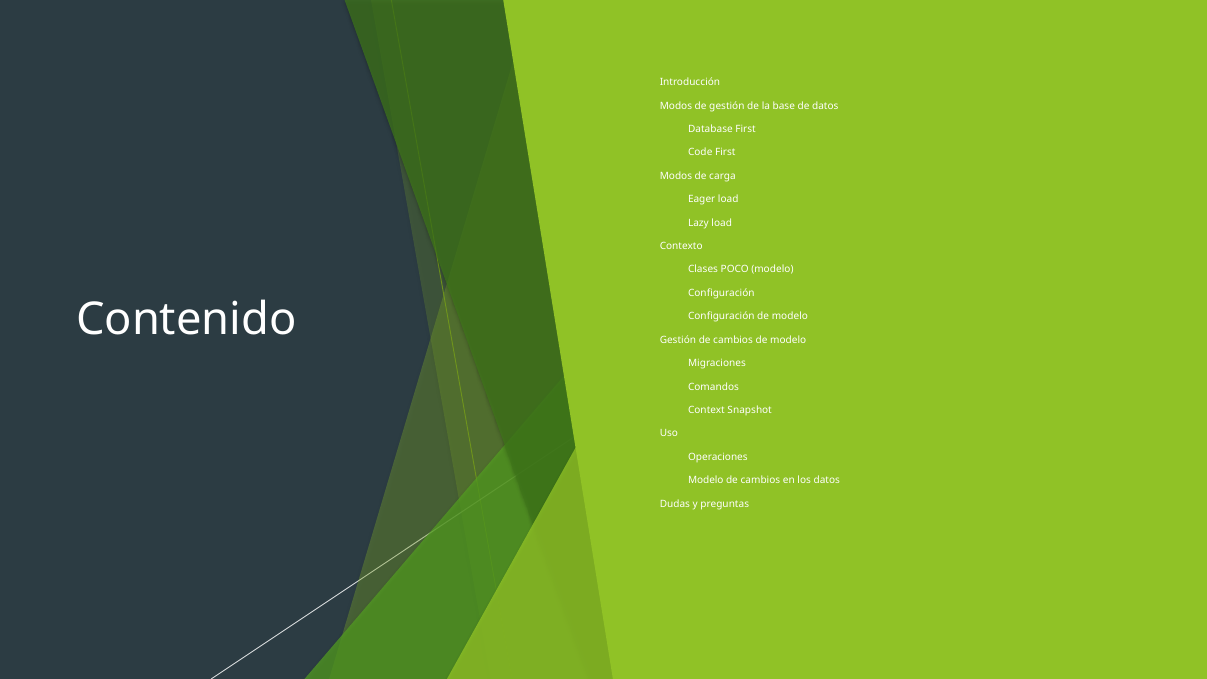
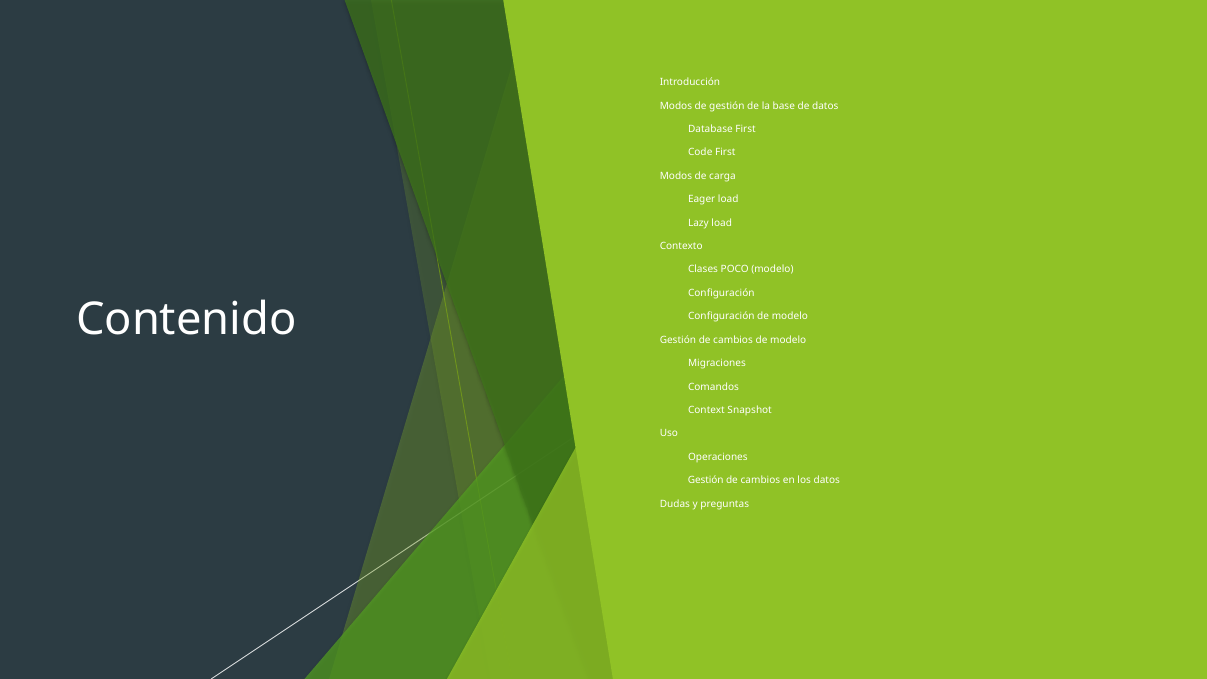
Modelo: Modelo -> Gestión (706, 480)
